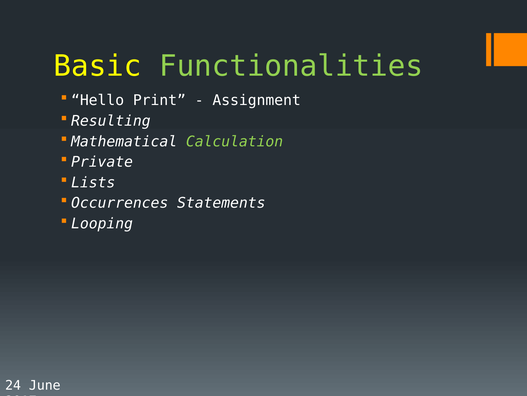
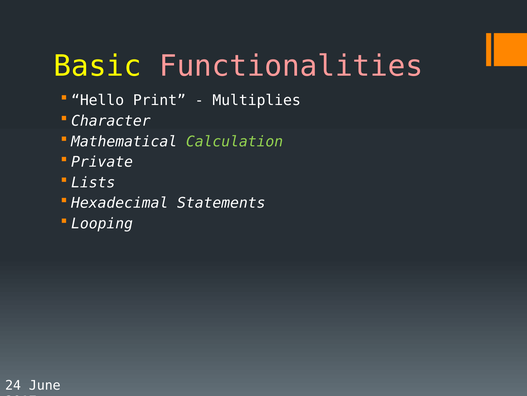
Functionalities colour: light green -> pink (291, 66)
Assignment: Assignment -> Multiplies (257, 100)
Resulting: Resulting -> Character (111, 121)
Occurrences: Occurrences -> Hexadecimal (120, 203)
